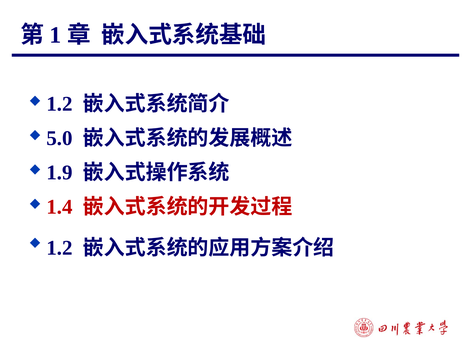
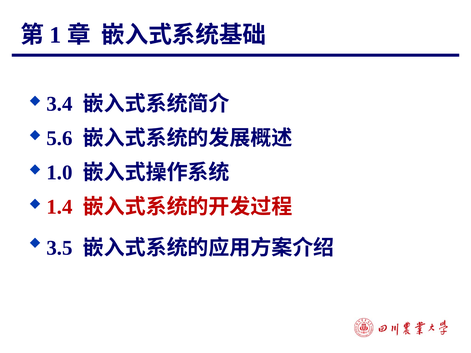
1.2: 1.2 -> 3.4 (60, 104)
5.0: 5.0 -> 5.6 (60, 138)
1.9: 1.9 -> 1.0 (60, 173)
1.2: 1.2 -> 3.5 (60, 248)
